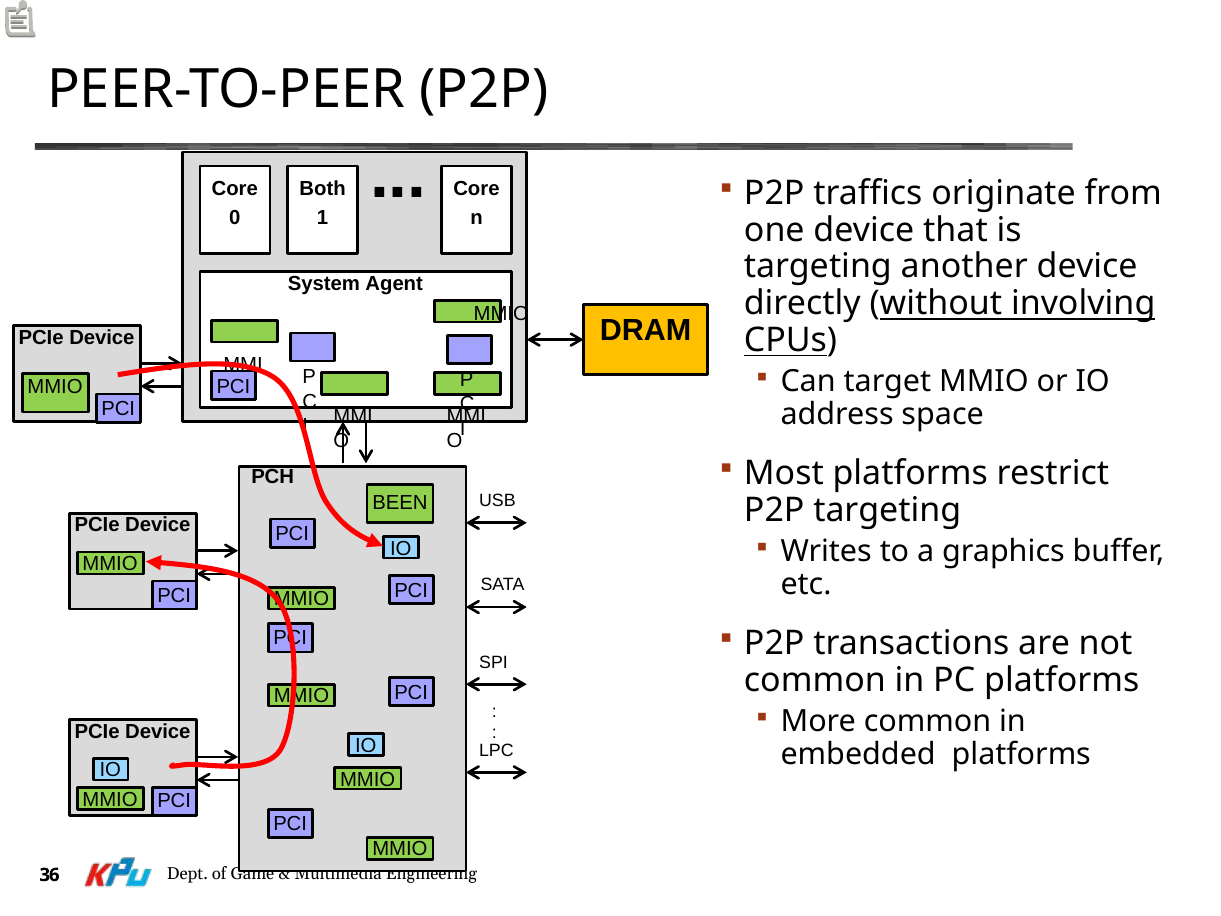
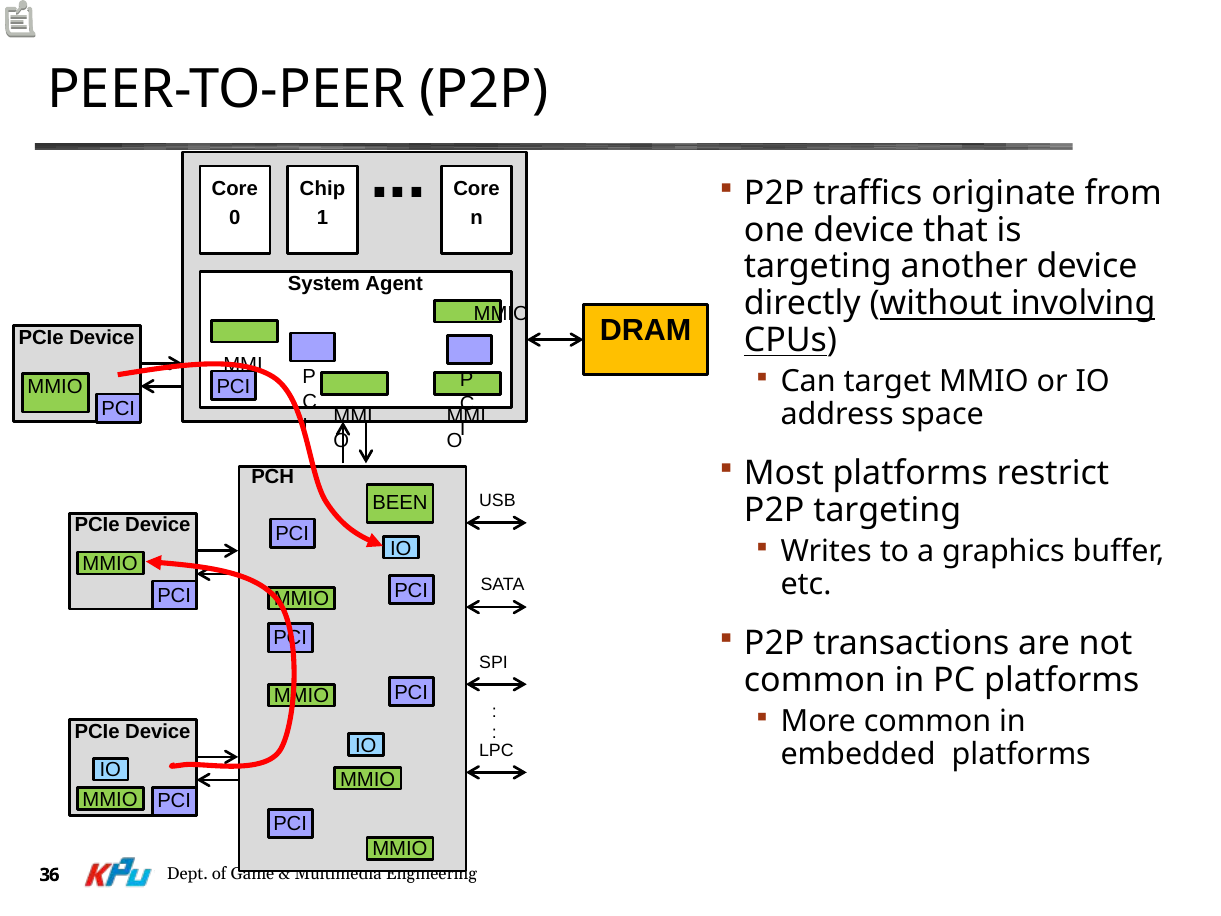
Both: Both -> Chip (322, 189)
